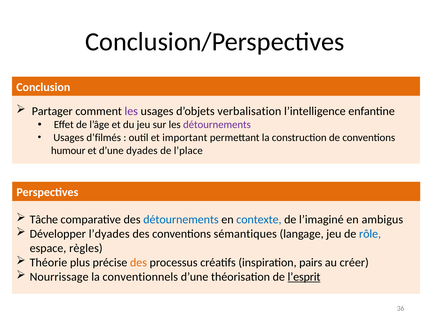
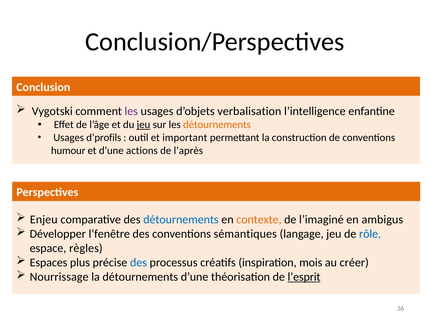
Partager: Partager -> Vygotski (52, 111)
jeu underline: none -> present (144, 125)
détournements colour: purple -> orange (217, 125)
d’filmés: d’filmés -> d’profils (104, 137)
dyades: dyades -> actions (142, 150)
l’place: l’place -> l’après (188, 150)
Tâche: Tâche -> Enjeu (44, 219)
contexte colour: blue -> orange (259, 219)
l’dyades: l’dyades -> l’fenêtre (109, 233)
Théorie: Théorie -> Espaces (49, 262)
des colour: orange -> blue (138, 262)
pairs: pairs -> mois (311, 262)
la conventionnels: conventionnels -> détournements (140, 276)
